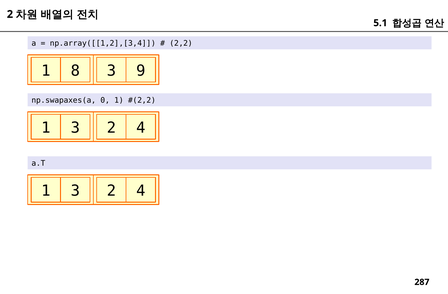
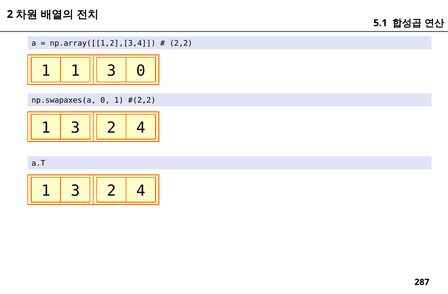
1 8: 8 -> 1 (75, 71)
3 9: 9 -> 0 (141, 71)
